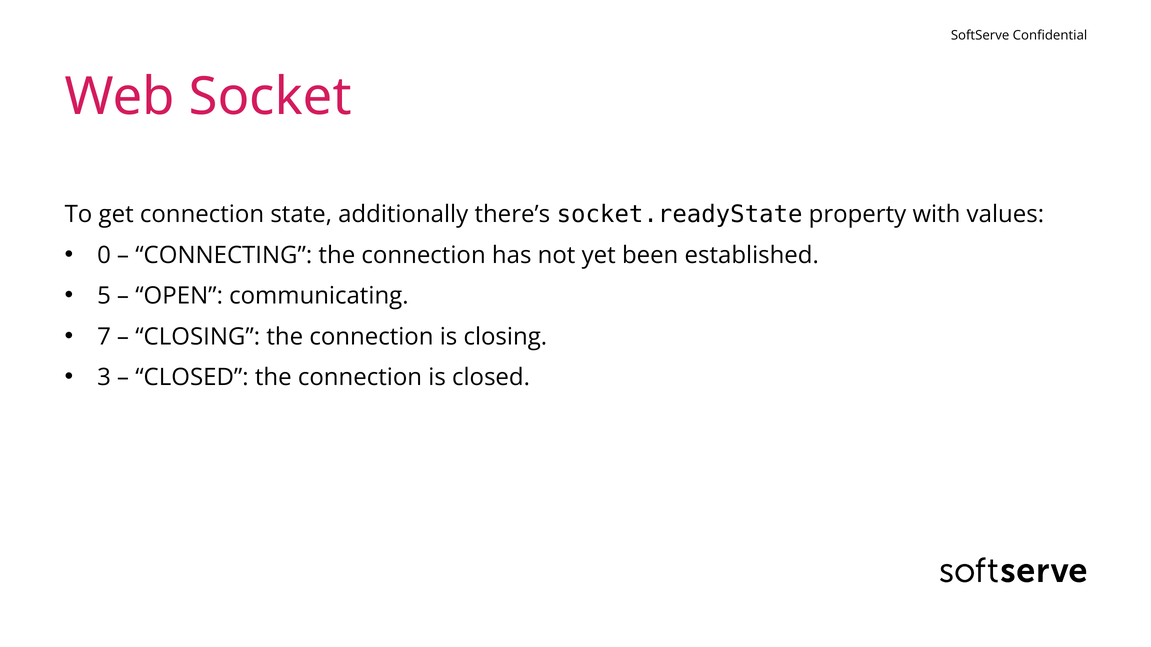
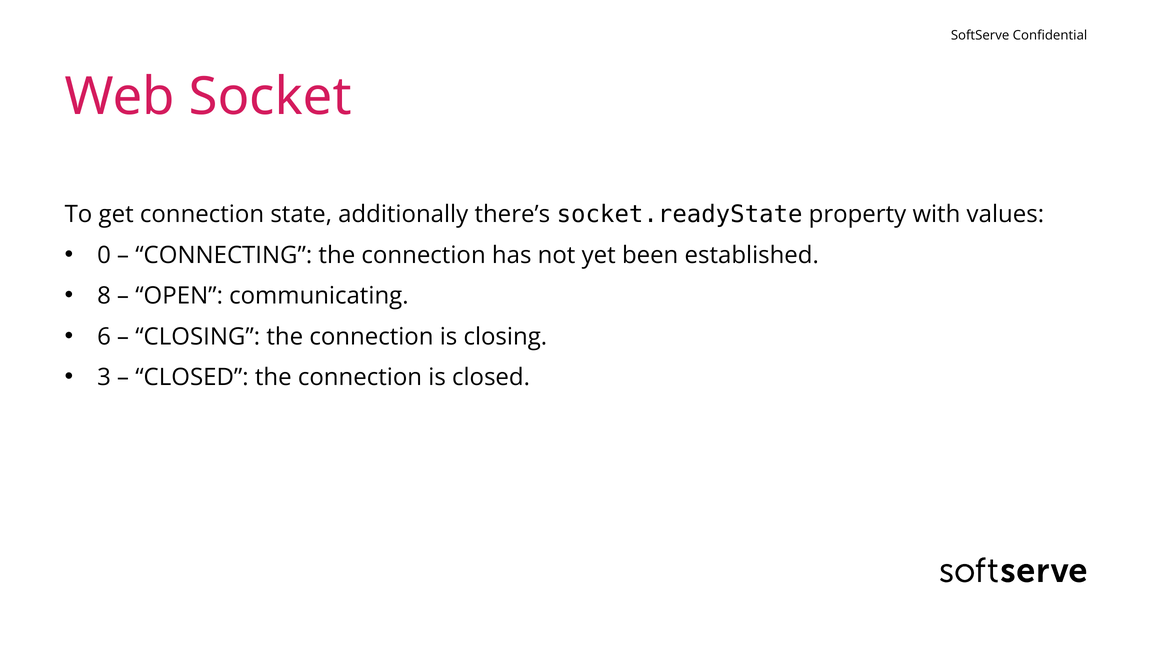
5: 5 -> 8 (104, 296)
7: 7 -> 6 (104, 337)
